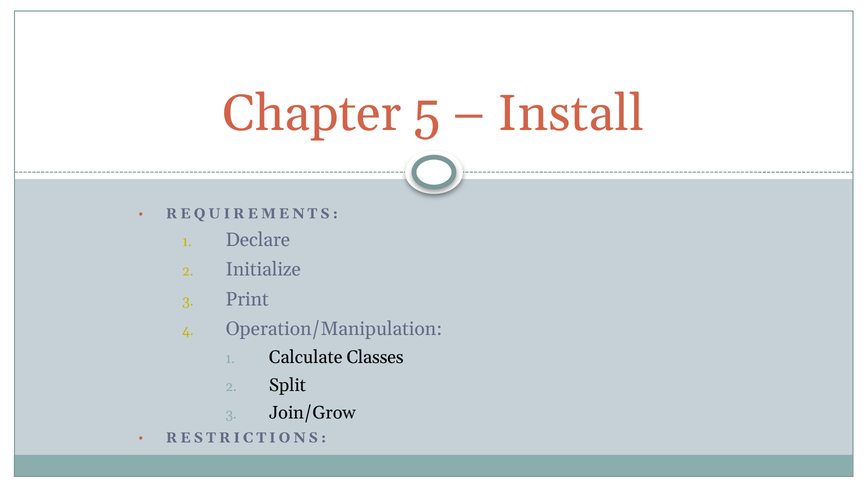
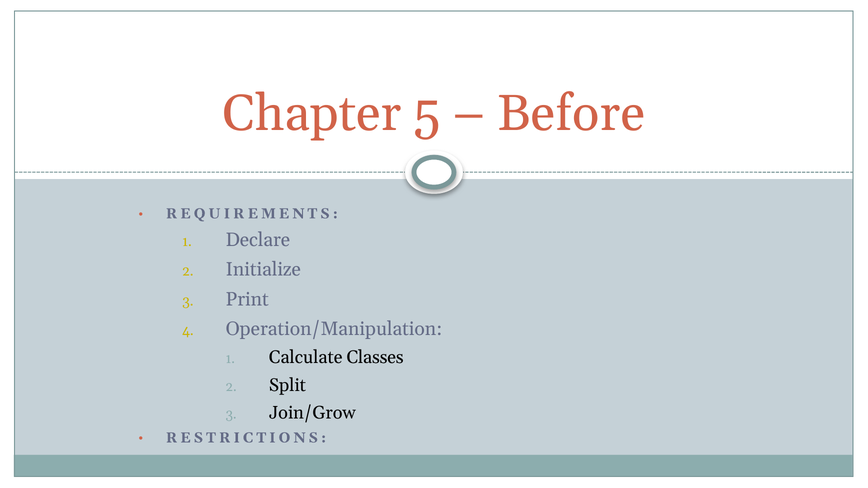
Install: Install -> Before (571, 114)
